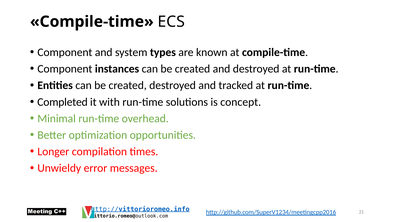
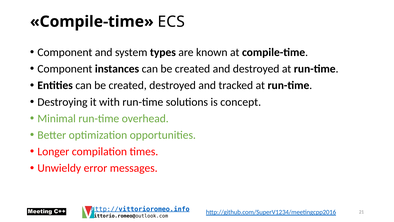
Completed: Completed -> Destroying (62, 102)
